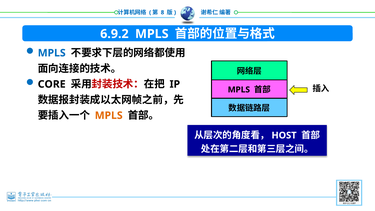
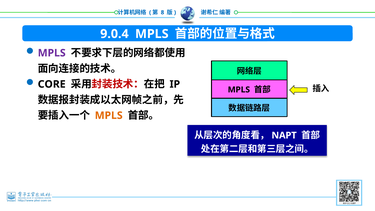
6.9.2: 6.9.2 -> 9.0.4 (114, 34)
MPLS colour: blue -> purple (52, 53)
HOST: HOST -> NAPT (284, 135)
